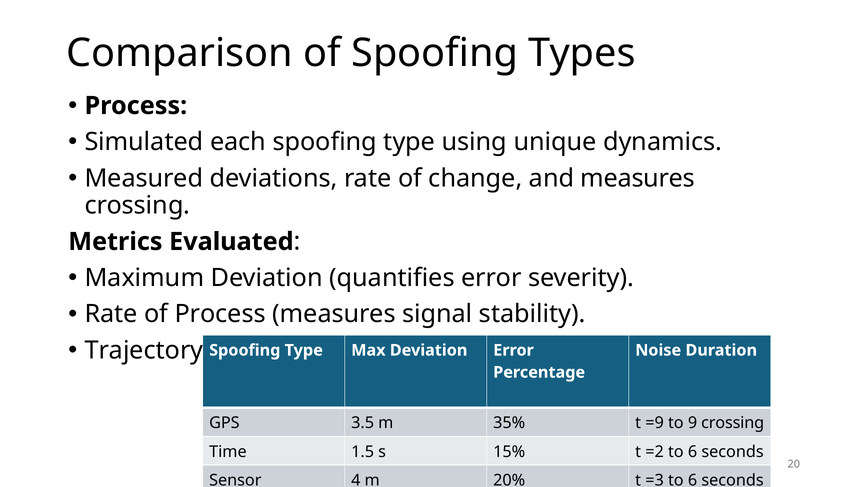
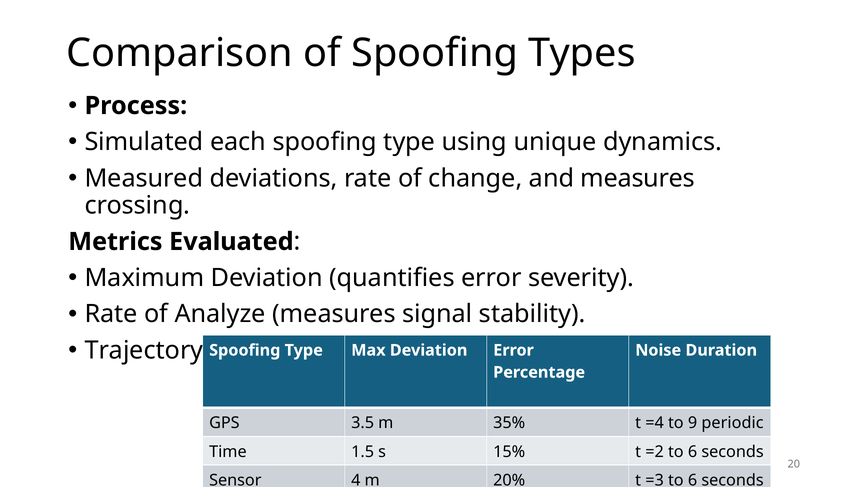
of Process: Process -> Analyze (220, 314)
=9: =9 -> =4 (655, 423)
9 crossing: crossing -> periodic (733, 423)
